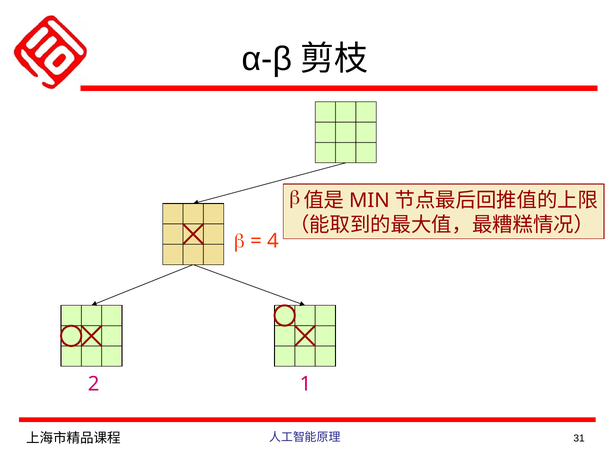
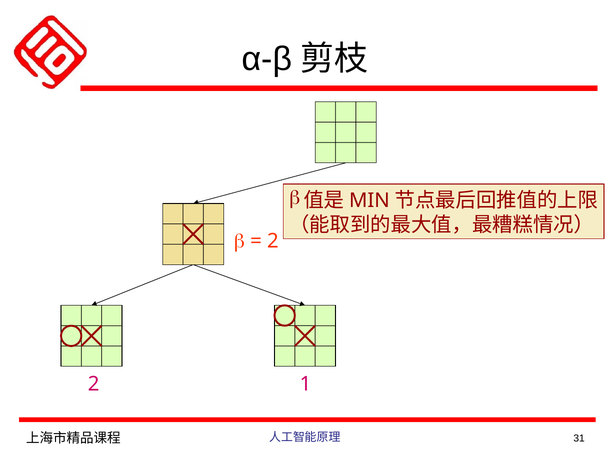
4: 4 -> 2 (273, 241)
